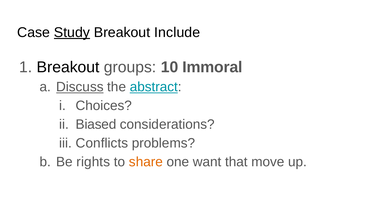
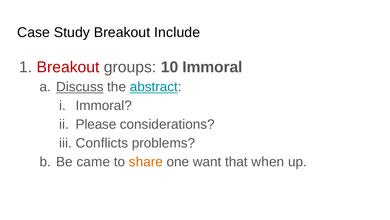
Study underline: present -> none (72, 32)
Breakout colour: black -> red (68, 67)
Choices: Choices -> Immoral (104, 105)
Biased: Biased -> Please (96, 124)
rights: rights -> came (93, 161)
move: move -> when (268, 161)
